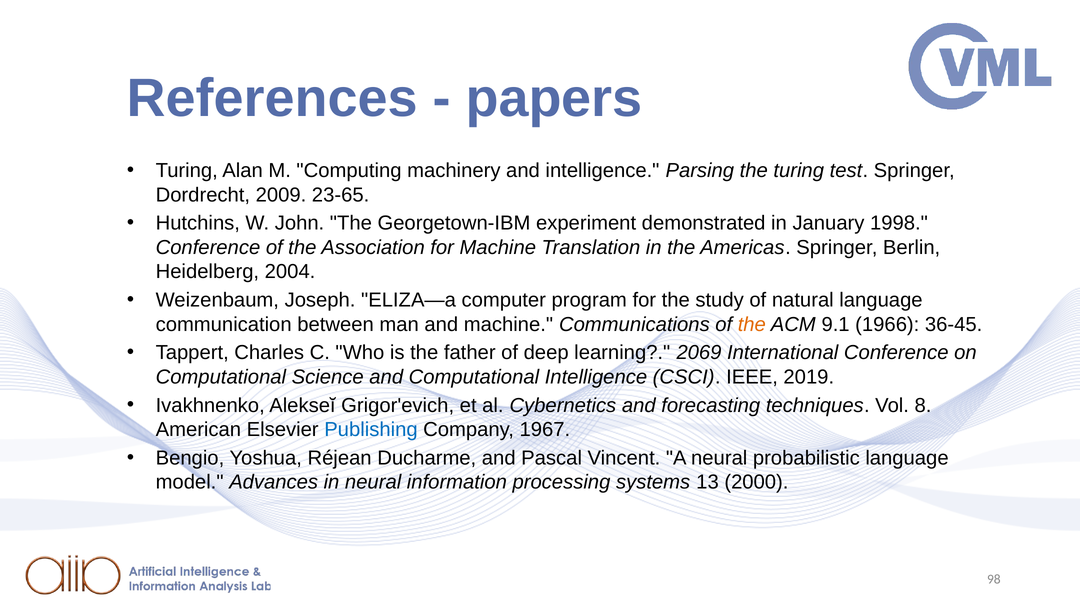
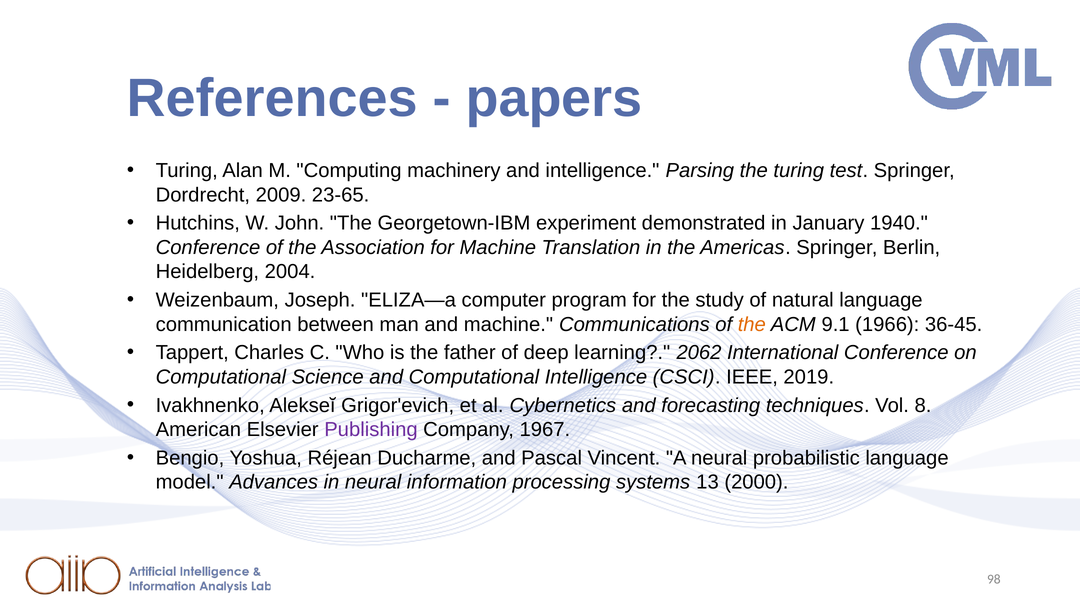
1998: 1998 -> 1940 (899, 223)
2069: 2069 -> 2062 (699, 353)
Publishing colour: blue -> purple (371, 430)
